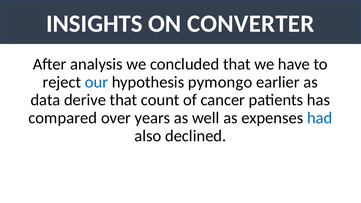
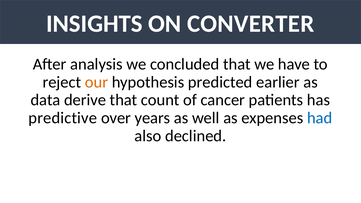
our colour: blue -> orange (96, 82)
pymongo: pymongo -> predicted (220, 82)
compared: compared -> predictive (63, 118)
